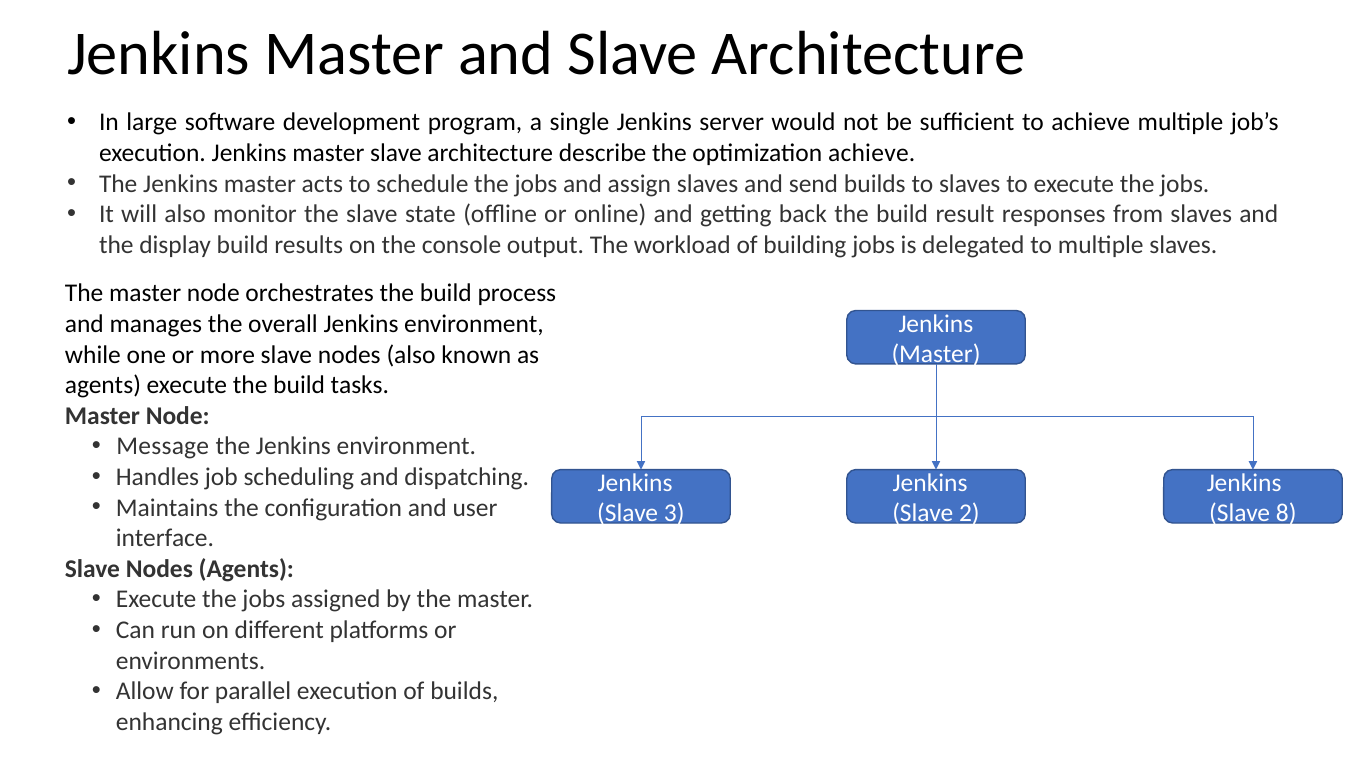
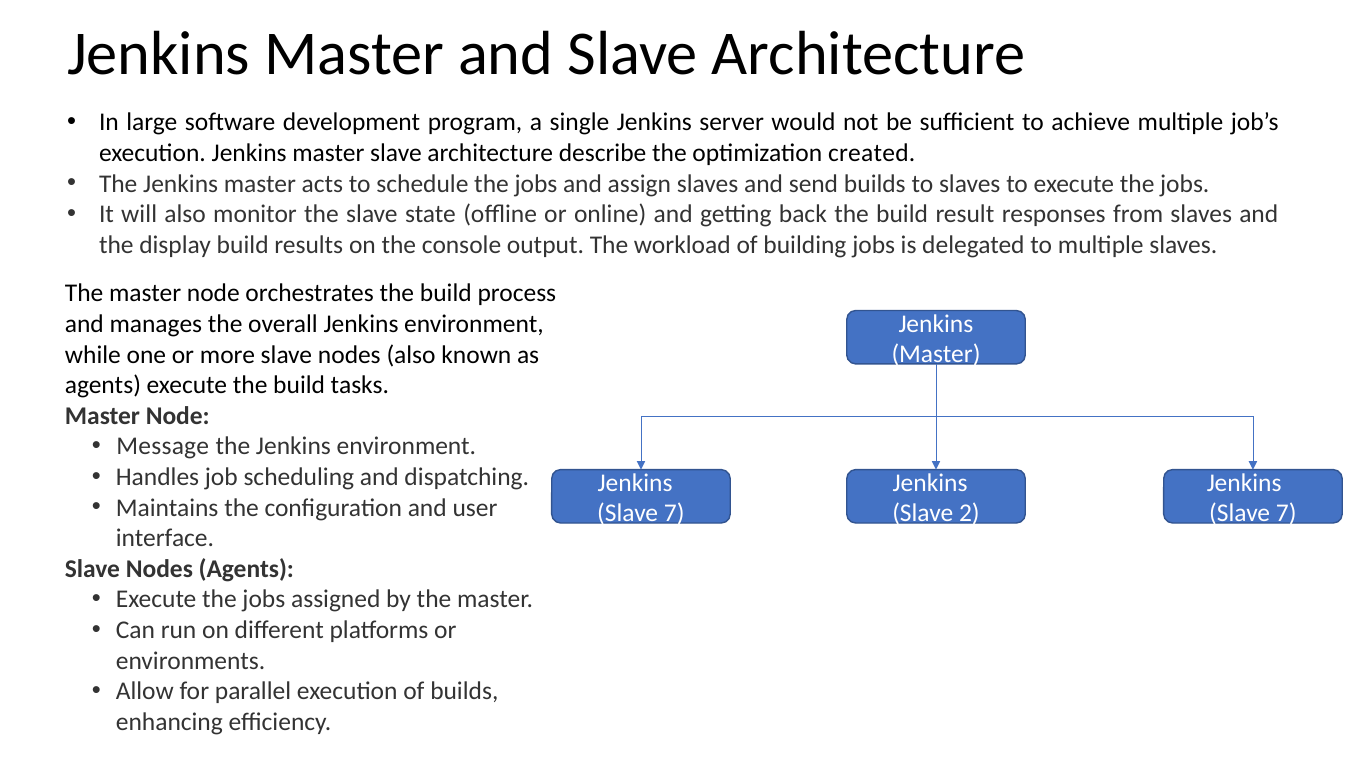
optimization achieve: achieve -> created (872, 153)
3: 3 -> 7 (674, 513)
8: 8 -> 7 (1286, 513)
